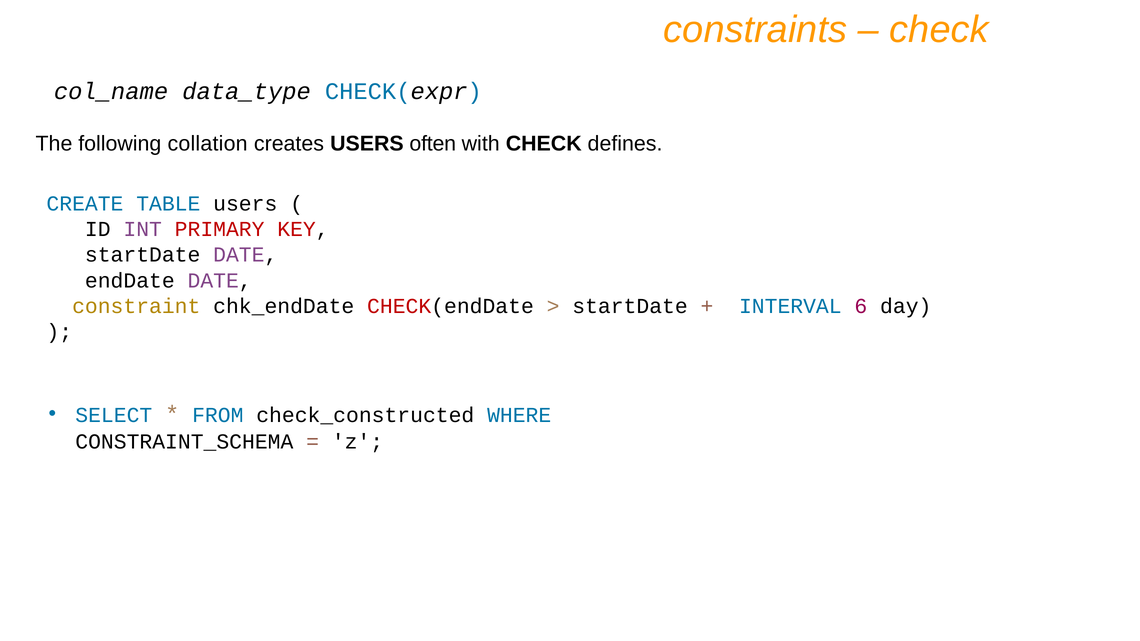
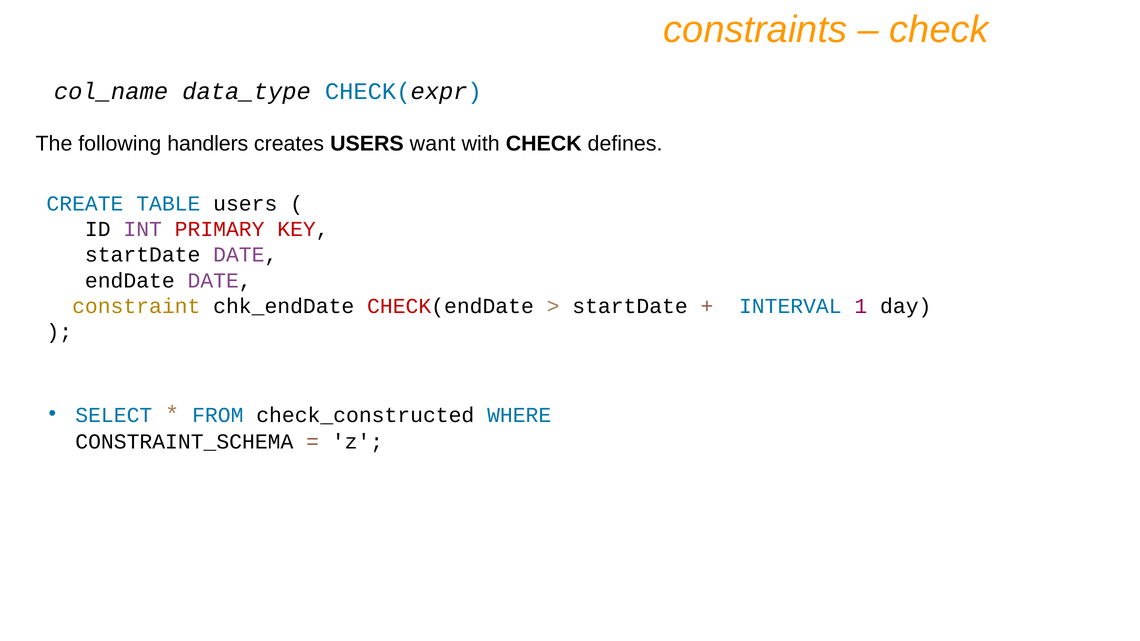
collation: collation -> handlers (208, 144)
often: often -> want (433, 144)
6: 6 -> 1 (861, 306)
